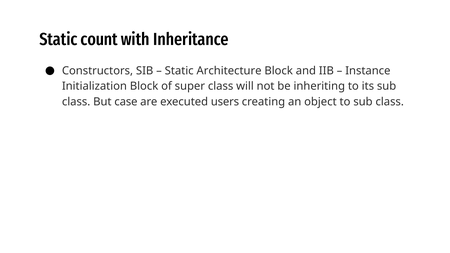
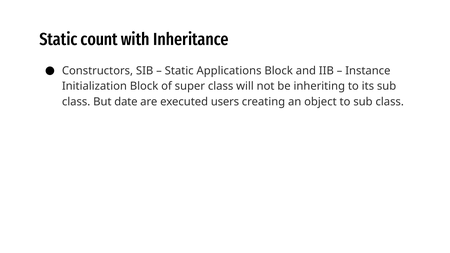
Architecture: Architecture -> Applications (229, 71)
case: case -> date (126, 102)
